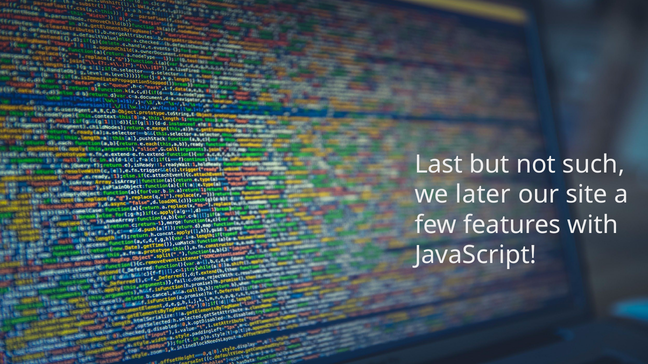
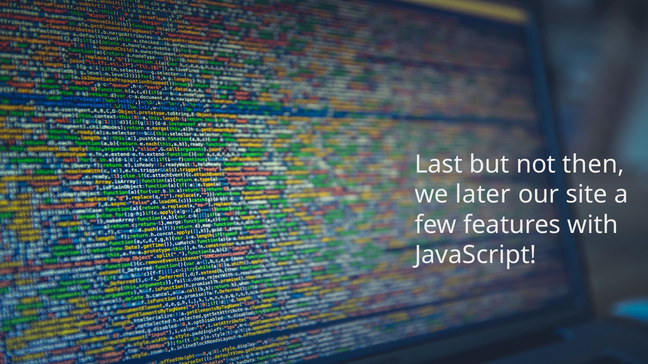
such: such -> then (594, 165)
